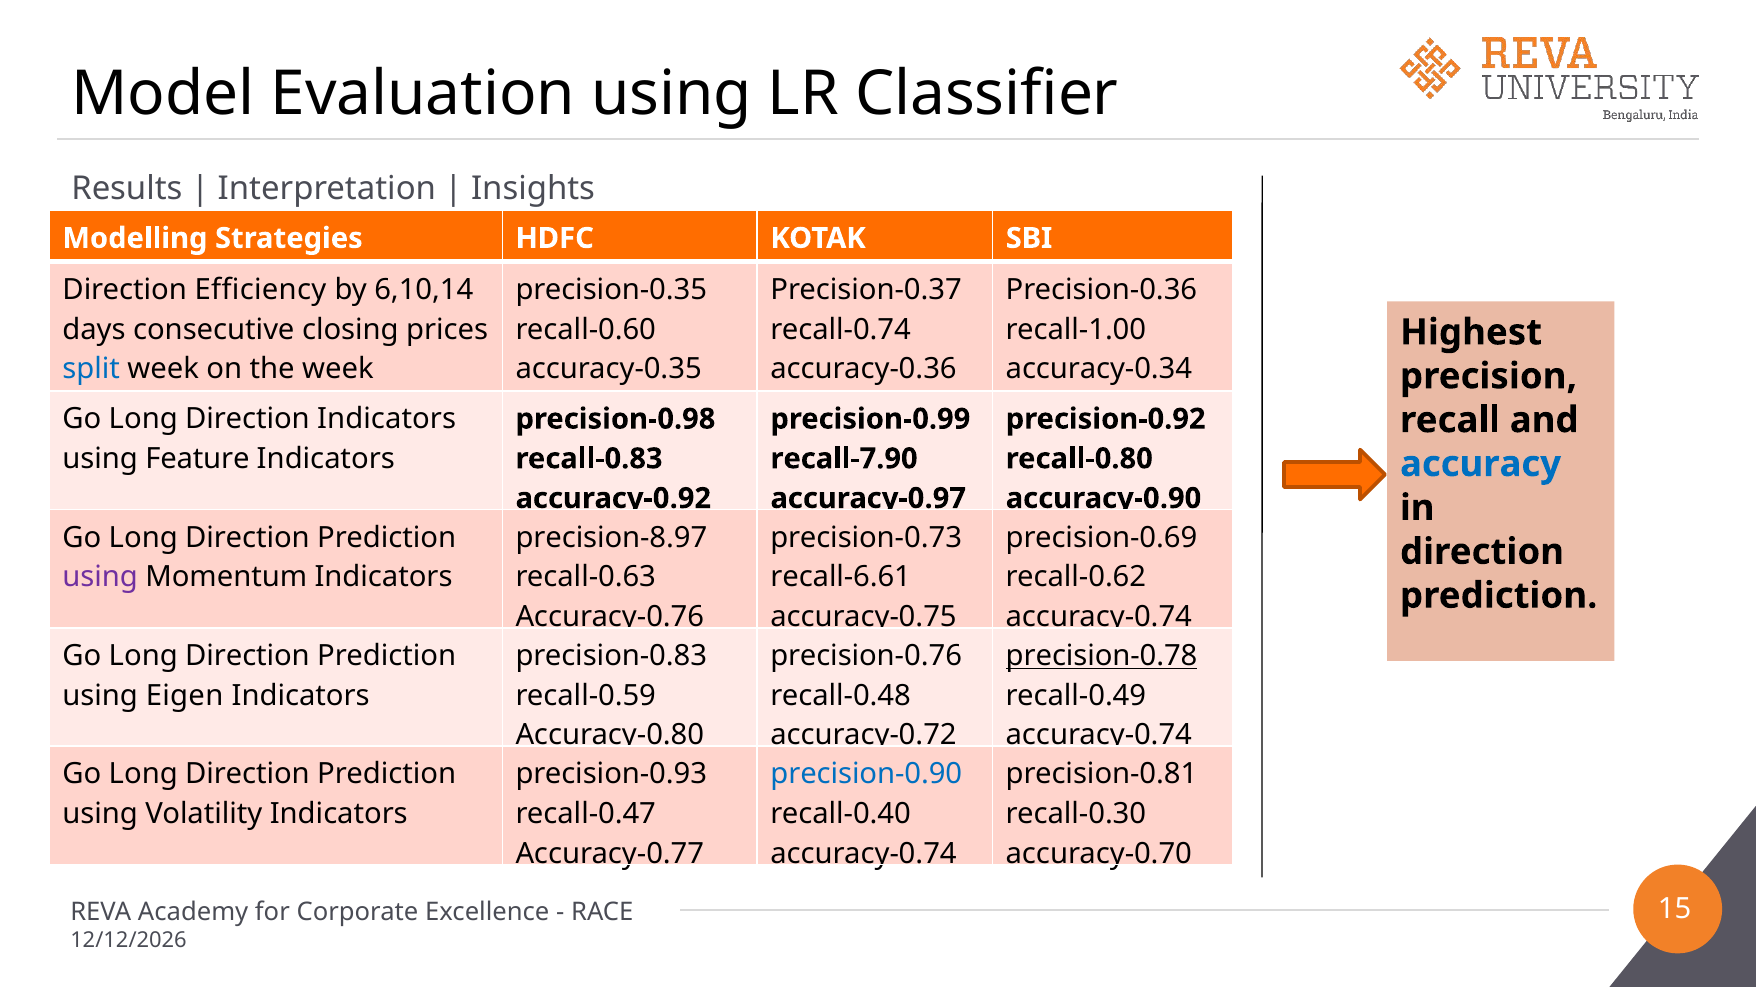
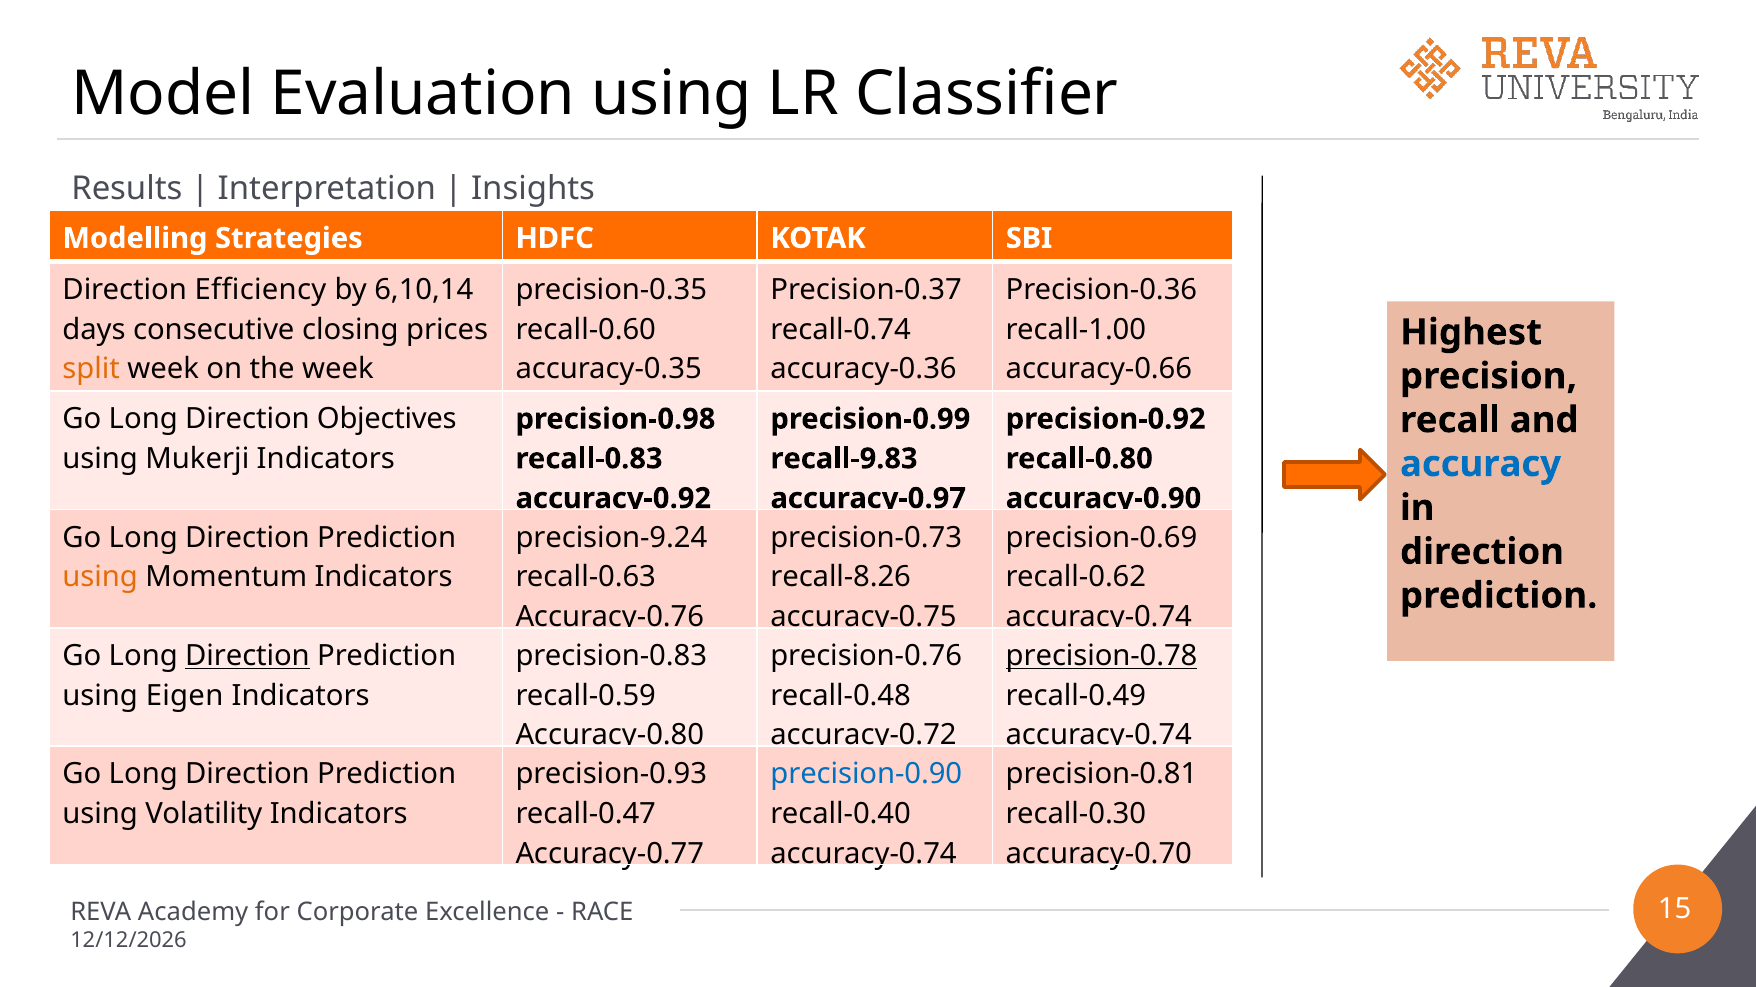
split colour: blue -> orange (91, 369)
accuracy-0.34: accuracy-0.34 -> accuracy-0.66 (1099, 369)
Direction Indicators: Indicators -> Objectives (387, 419)
Feature: Feature -> Mukerji (197, 459)
recall-7.90: recall-7.90 -> recall-9.83 (844, 459)
precision-8.97: precision-8.97 -> precision-9.24 (611, 538)
using colour: purple -> orange (100, 578)
recall-6.61: recall-6.61 -> recall-8.26 (841, 578)
Direction underline: none -> present (248, 656)
